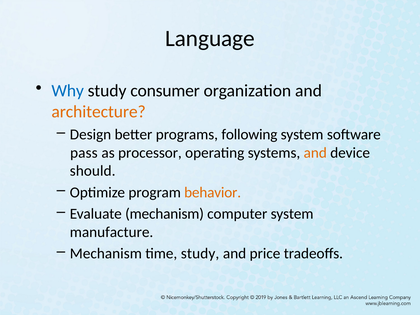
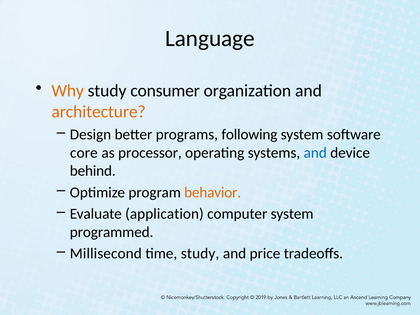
Why colour: blue -> orange (68, 91)
pass: pass -> core (84, 153)
and colour: orange -> blue (315, 153)
should: should -> behind (93, 171)
Evaluate mechanism: mechanism -> application (164, 214)
manufacture: manufacture -> programmed (112, 232)
Mechanism: Mechanism -> Millisecond (106, 253)
